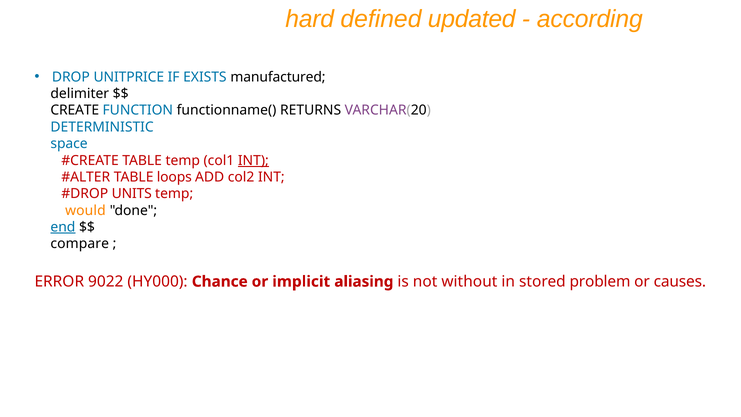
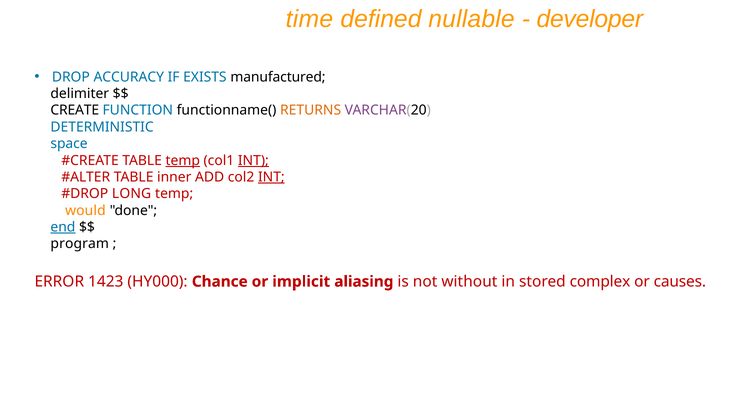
hard: hard -> time (309, 19)
updated: updated -> nullable (472, 19)
according: according -> developer (590, 19)
UNITPRICE: UNITPRICE -> ACCURACY (129, 77)
RETURNS colour: black -> orange (311, 110)
temp underline: none -> present (183, 160)
loops: loops -> inner (174, 177)
INT underline: none -> present (271, 177)
UNITS: UNITS -> LONG (132, 194)
compare: compare -> program (80, 244)
9022: 9022 -> 1423 (106, 281)
problem: problem -> complex (600, 281)
